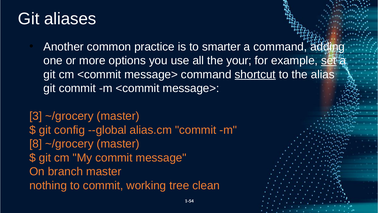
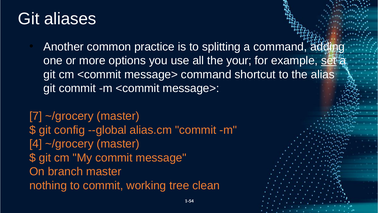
smarter: smarter -> splitting (221, 47)
shortcut underline: present -> none (255, 74)
3: 3 -> 7 (36, 116)
8: 8 -> 4 (36, 144)
